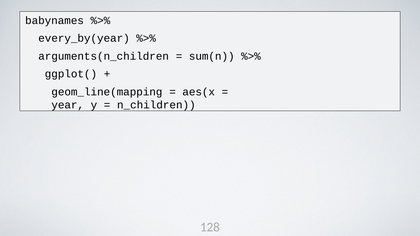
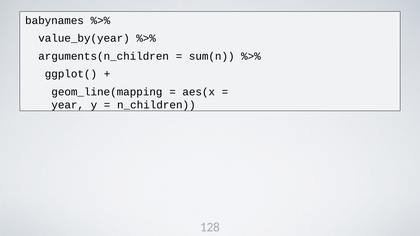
every_by(year: every_by(year -> value_by(year (84, 38)
